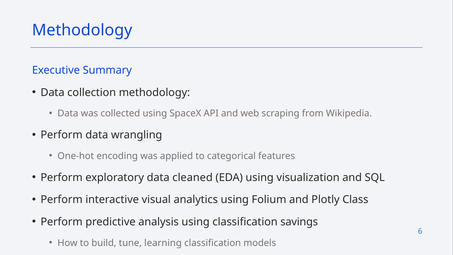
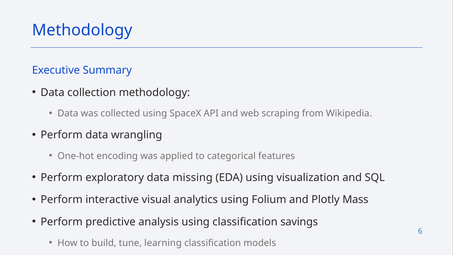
cleaned: cleaned -> missing (193, 177)
Class: Class -> Mass (355, 200)
